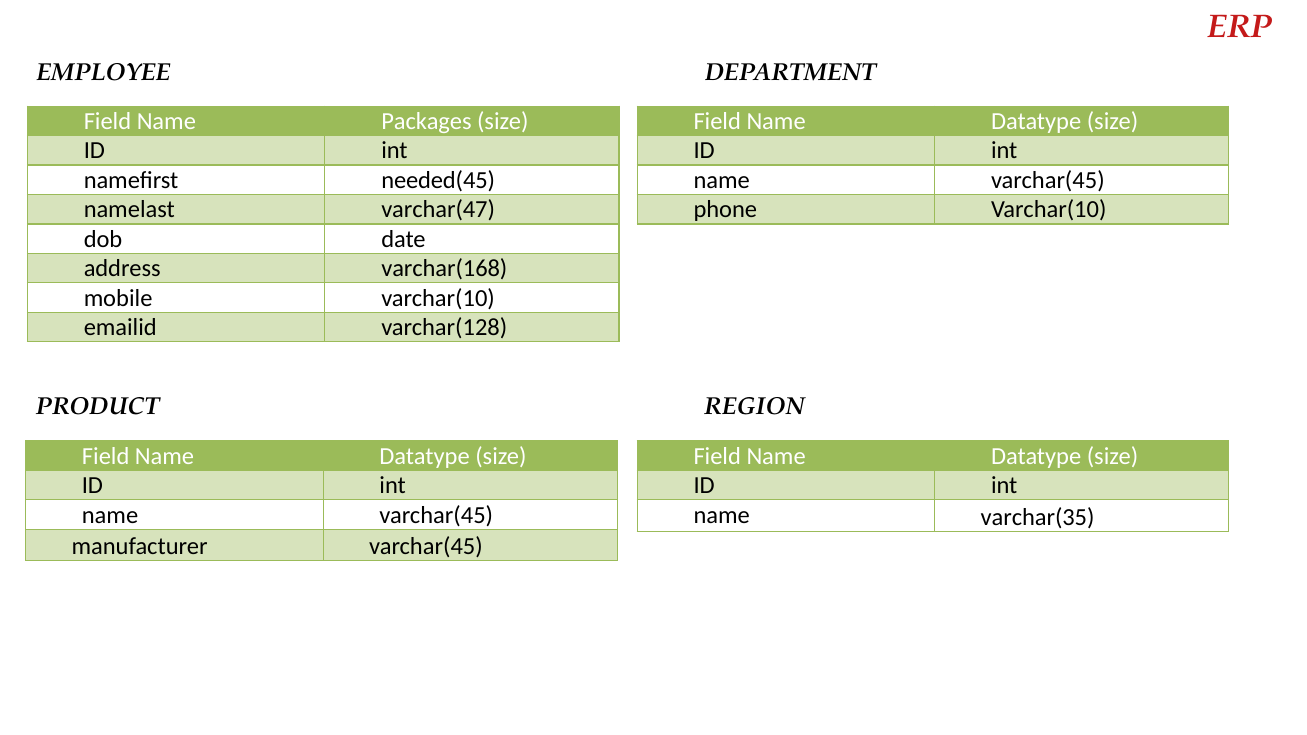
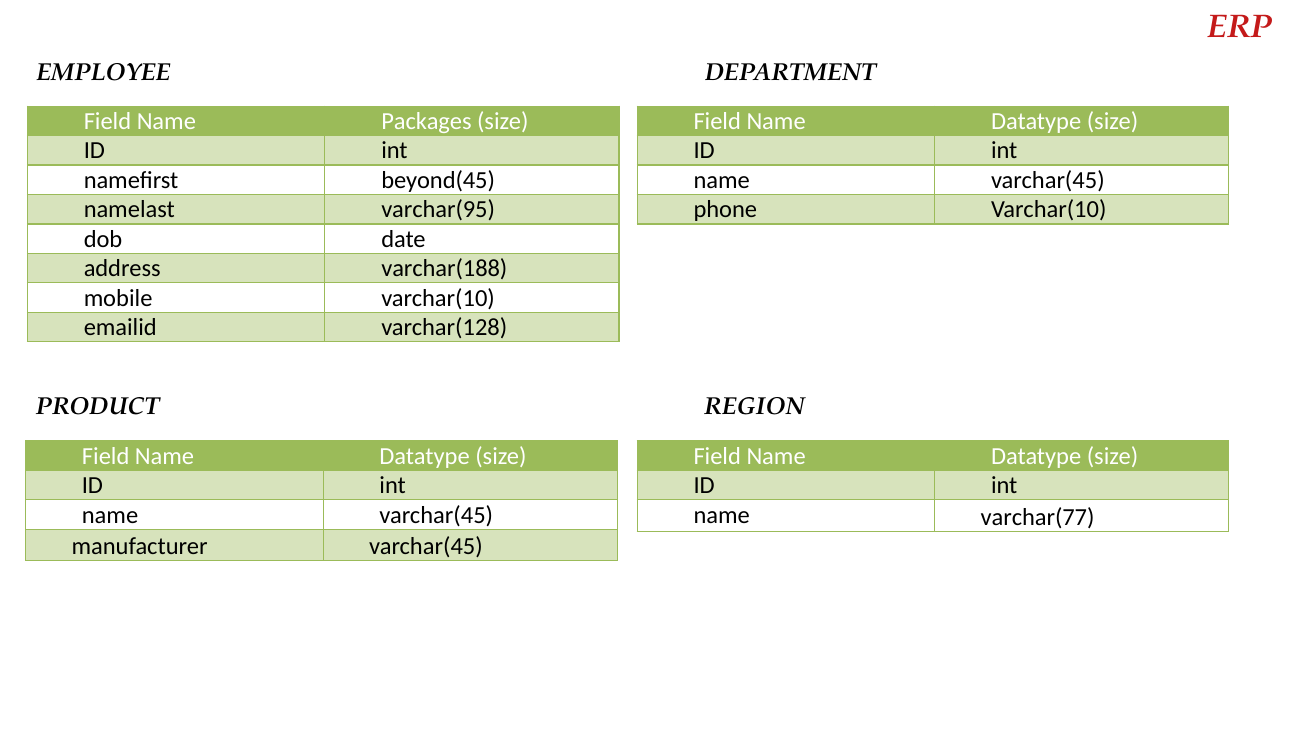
needed(45: needed(45 -> beyond(45 (438, 180)
varchar(47: varchar(47 -> varchar(95 (438, 210)
varchar(168: varchar(168 -> varchar(188 (444, 269)
varchar(35: varchar(35 -> varchar(77 (1038, 517)
